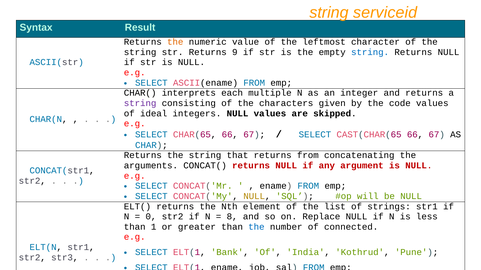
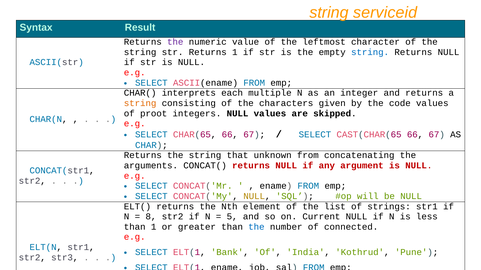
the colour: orange -> purple (175, 42)
Returns 9: 9 -> 1 (235, 52)
string colour: purple -> orange (140, 103)
ideal: ideal -> proot (154, 114)
that returns: returns -> unknown (273, 156)
0: 0 -> 8 (151, 217)
8: 8 -> 5 (232, 217)
Replace: Replace -> Current (321, 217)
